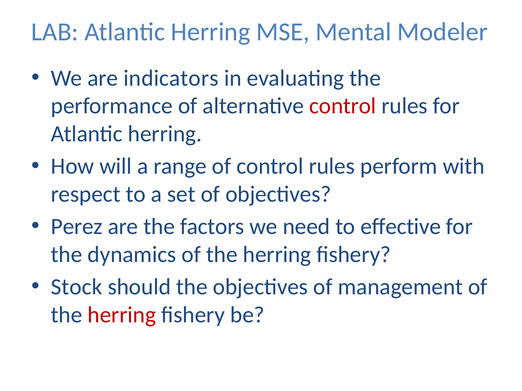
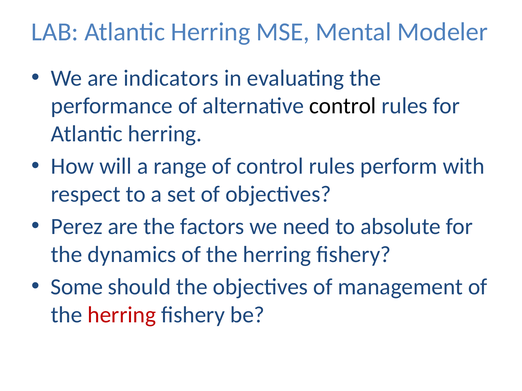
control colour: red -> black (343, 106)
effective: effective -> absolute (401, 227)
Stock: Stock -> Some (77, 287)
